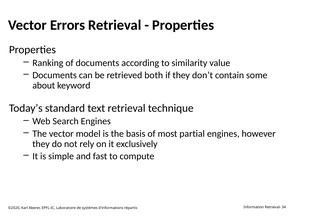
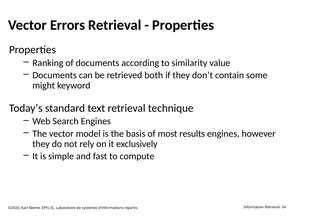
about: about -> might (44, 85)
partial: partial -> results (192, 134)
